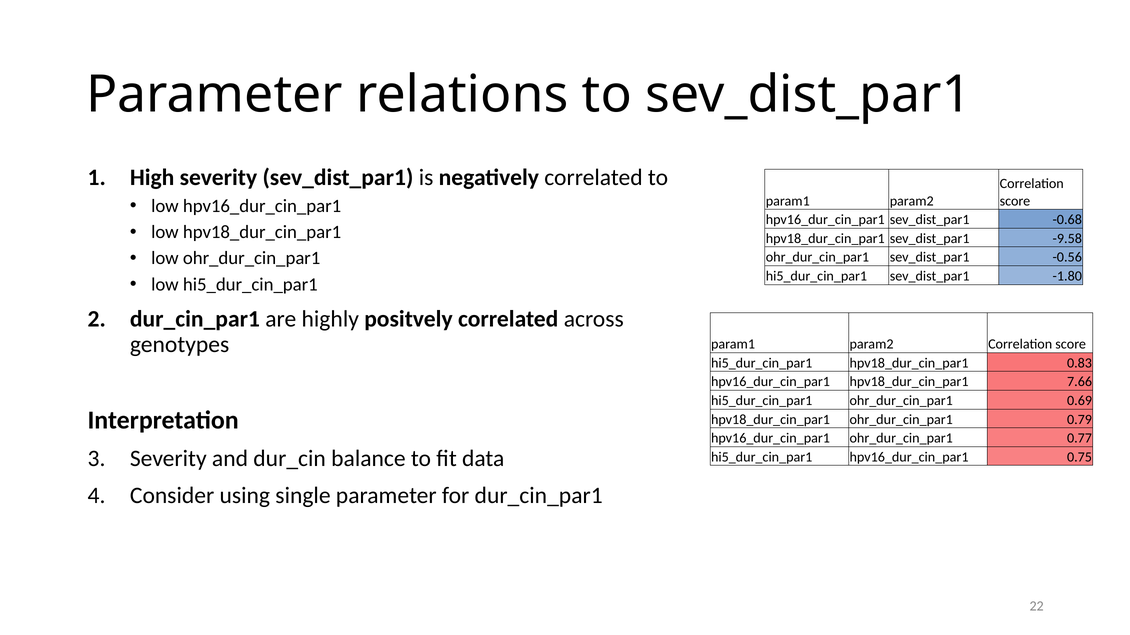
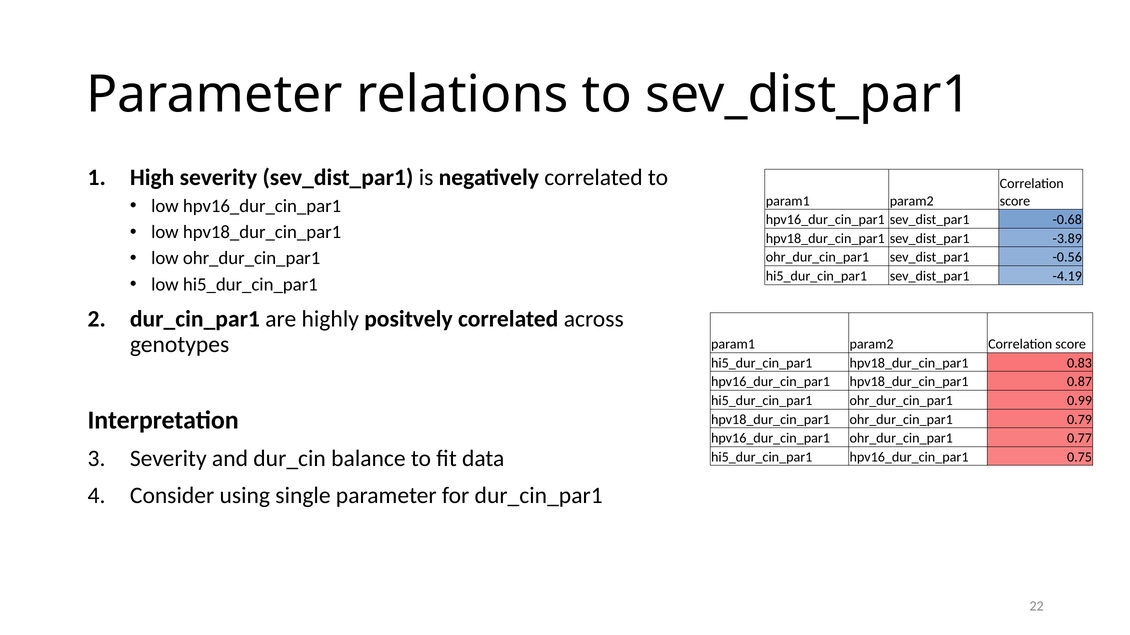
-9.58: -9.58 -> -3.89 (1067, 239)
-1.80: -1.80 -> -4.19 (1067, 276)
7.66: 7.66 -> 0.87 (1080, 382)
0.69: 0.69 -> 0.99 (1080, 401)
